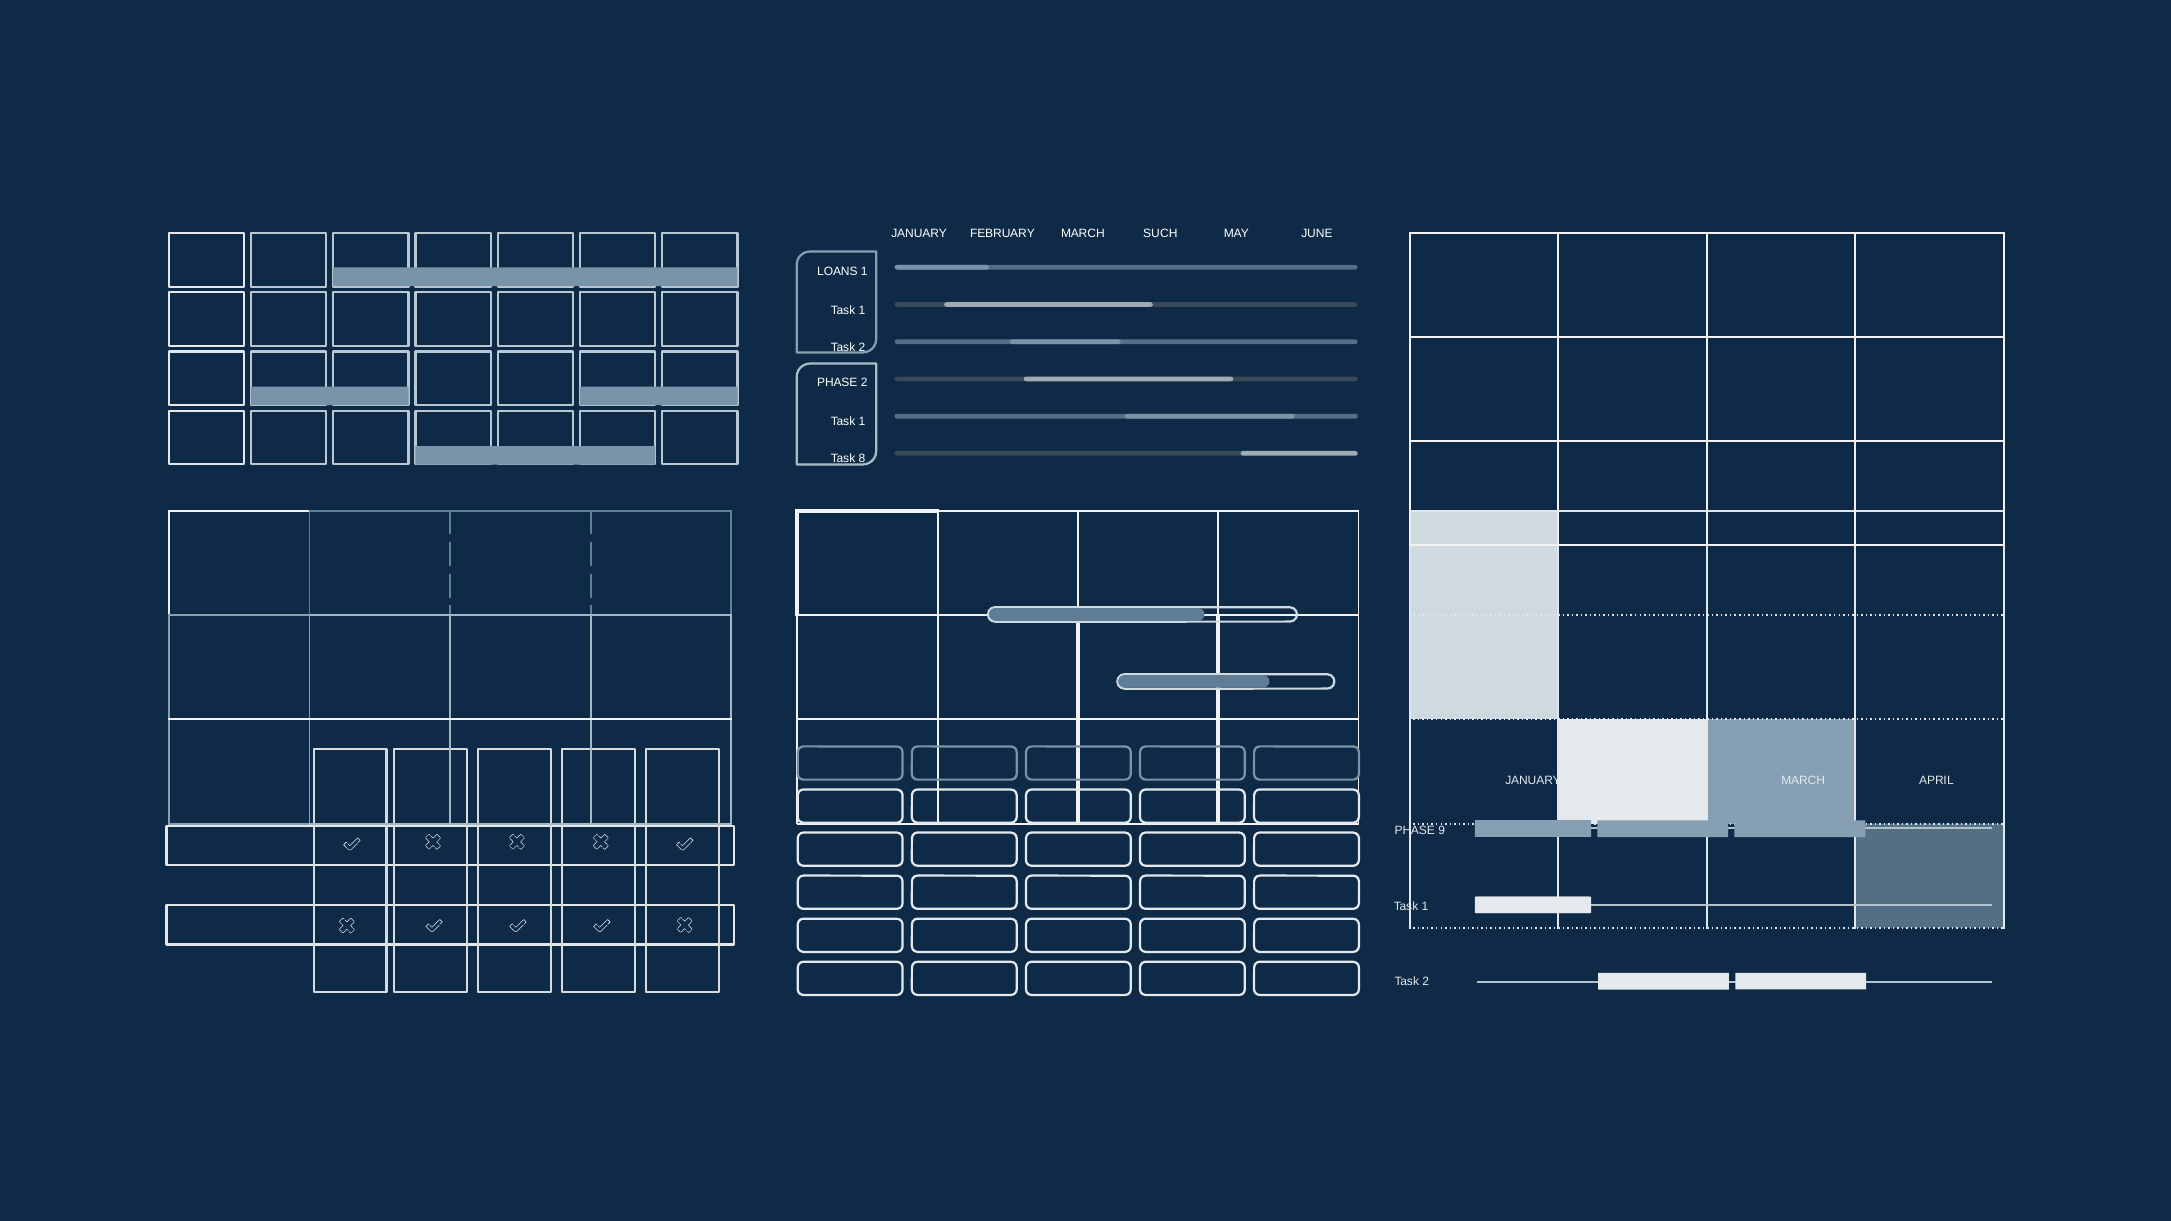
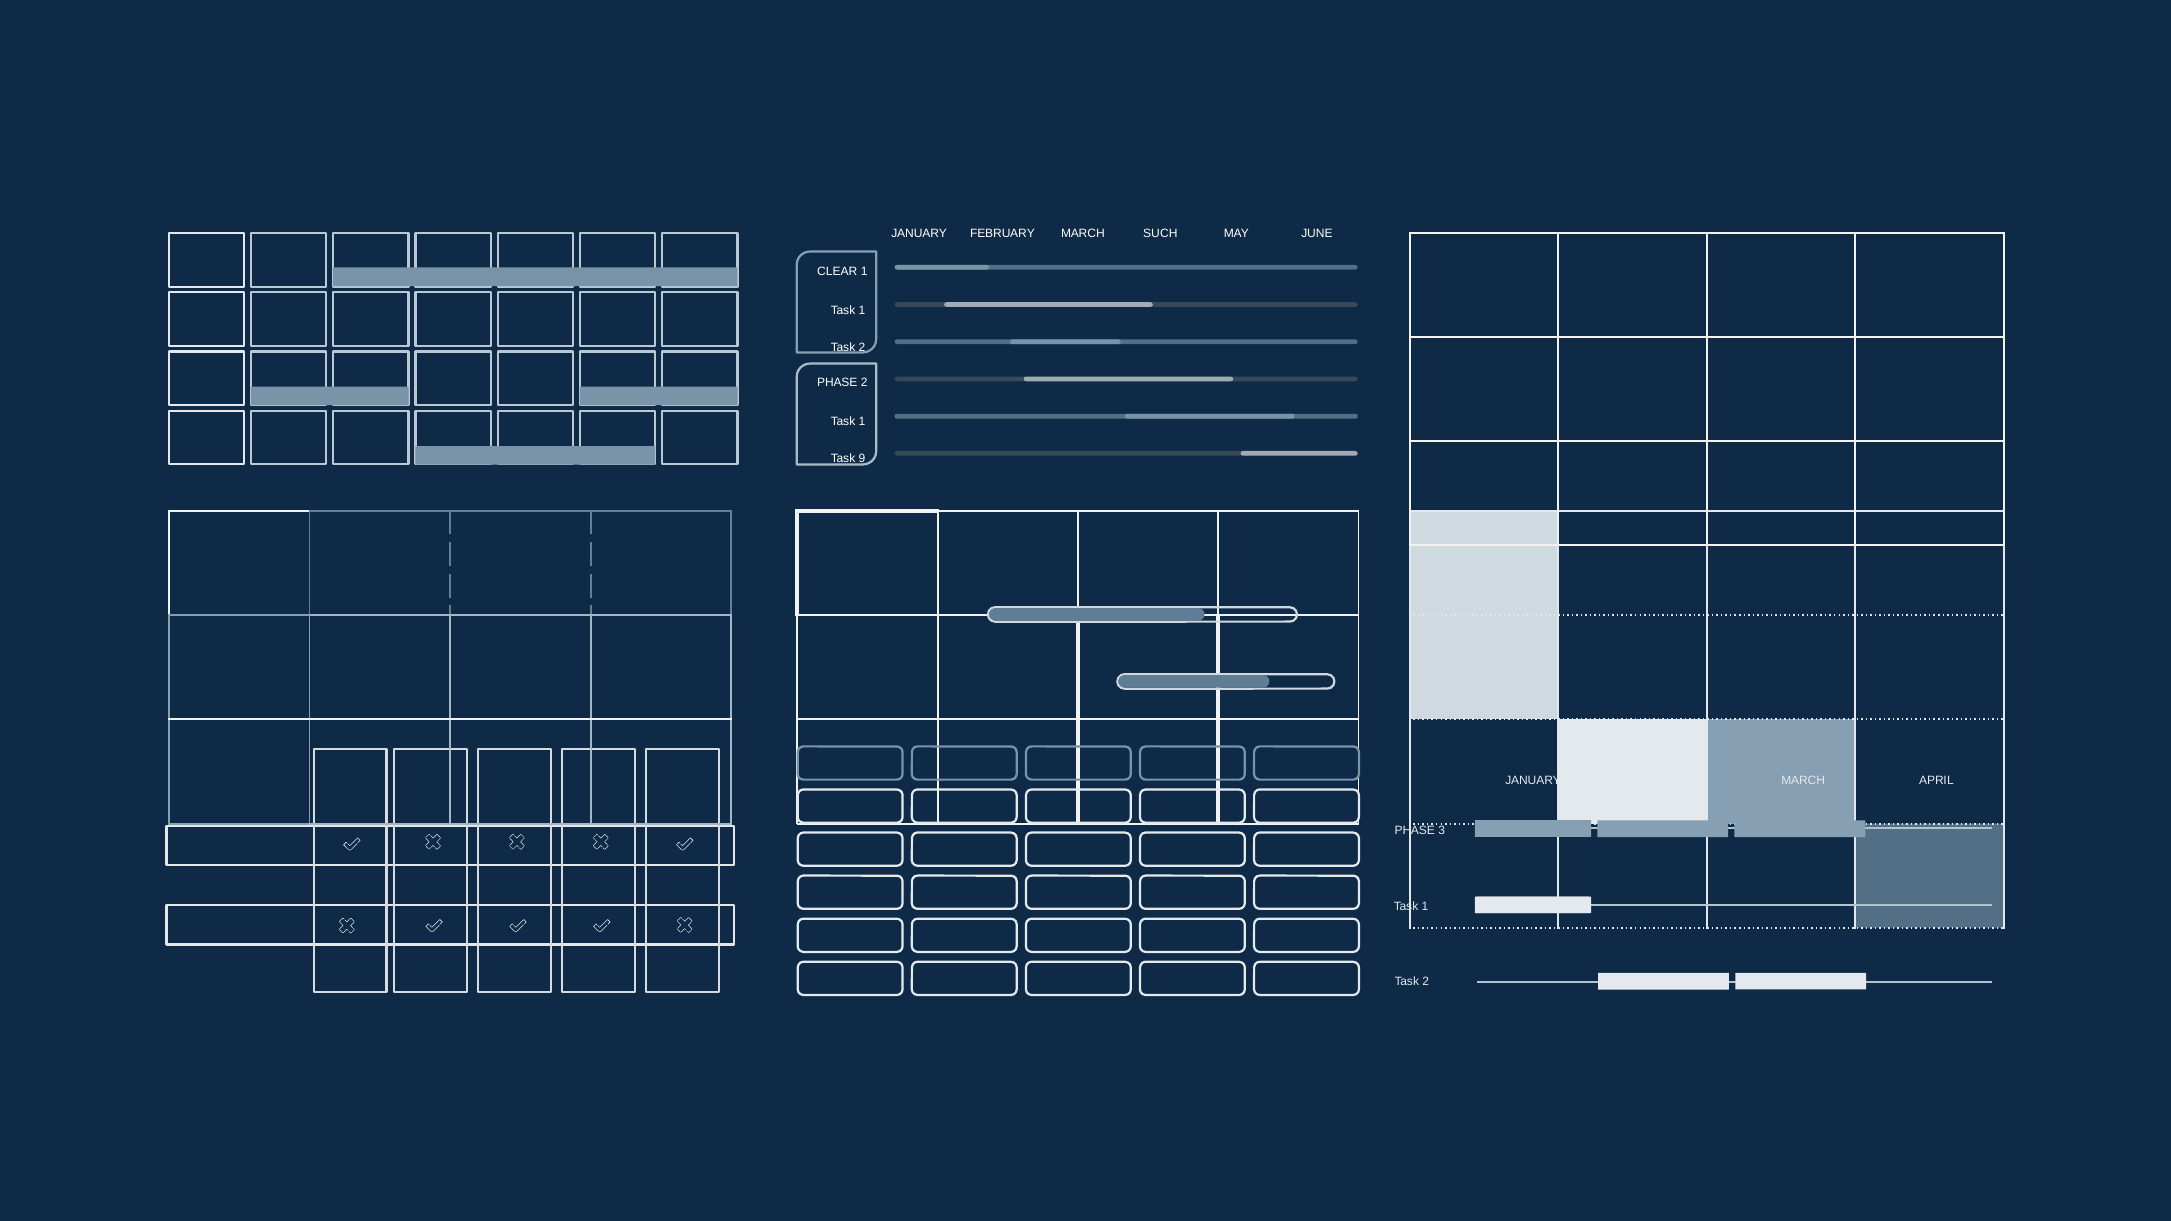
LOANS: LOANS -> CLEAR (837, 272)
8: 8 -> 9 (862, 459)
9: 9 -> 3 (1442, 831)
